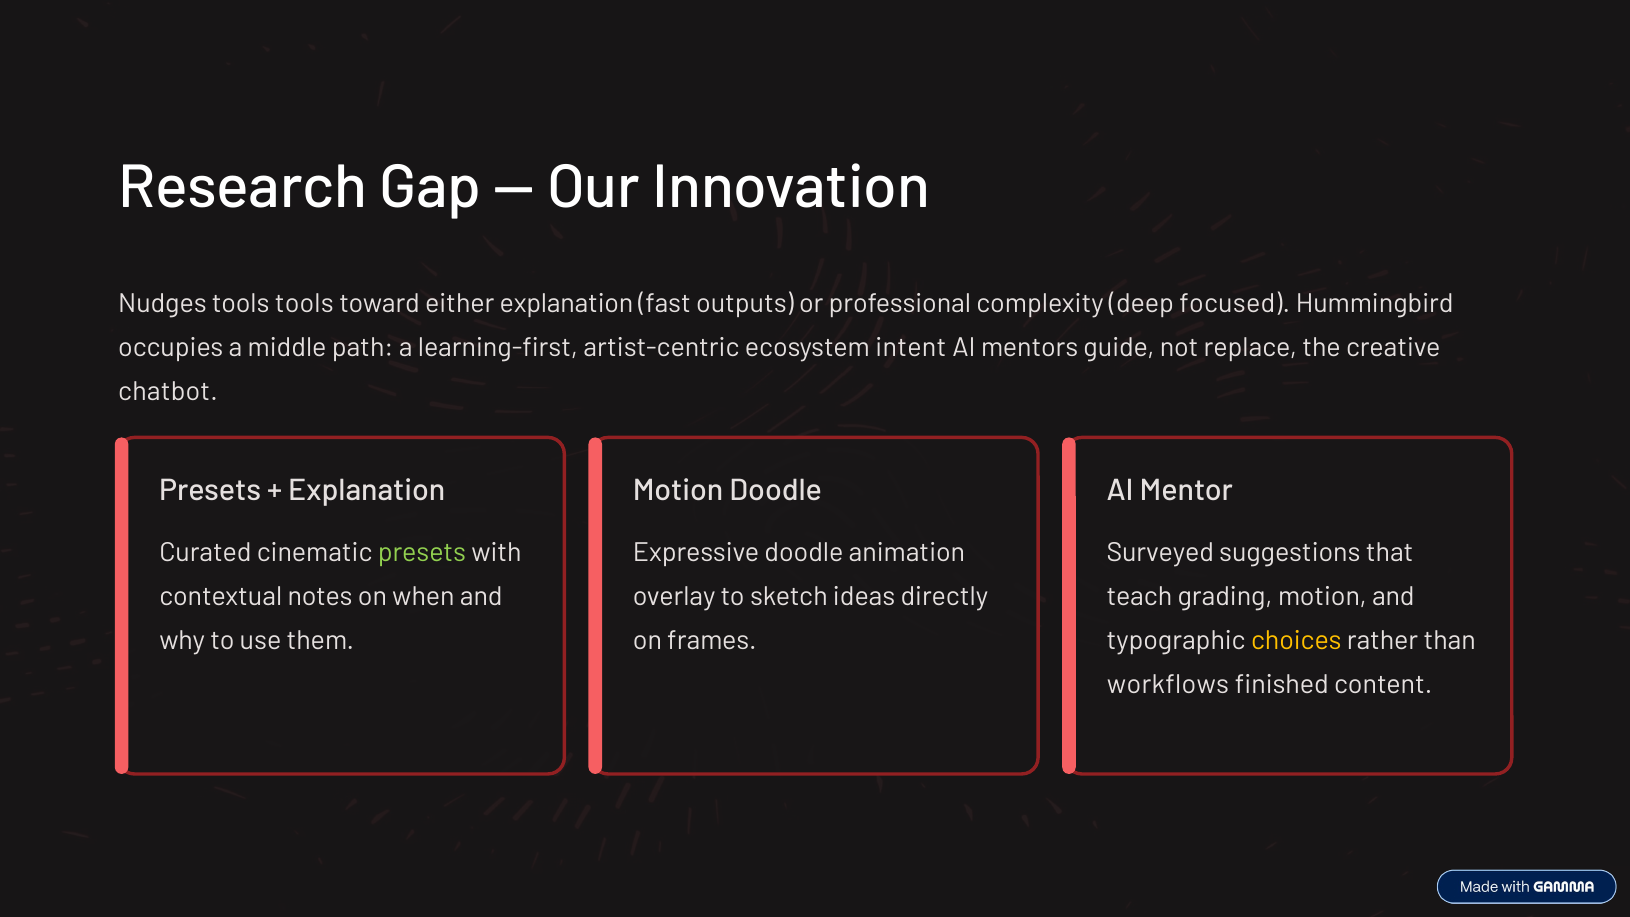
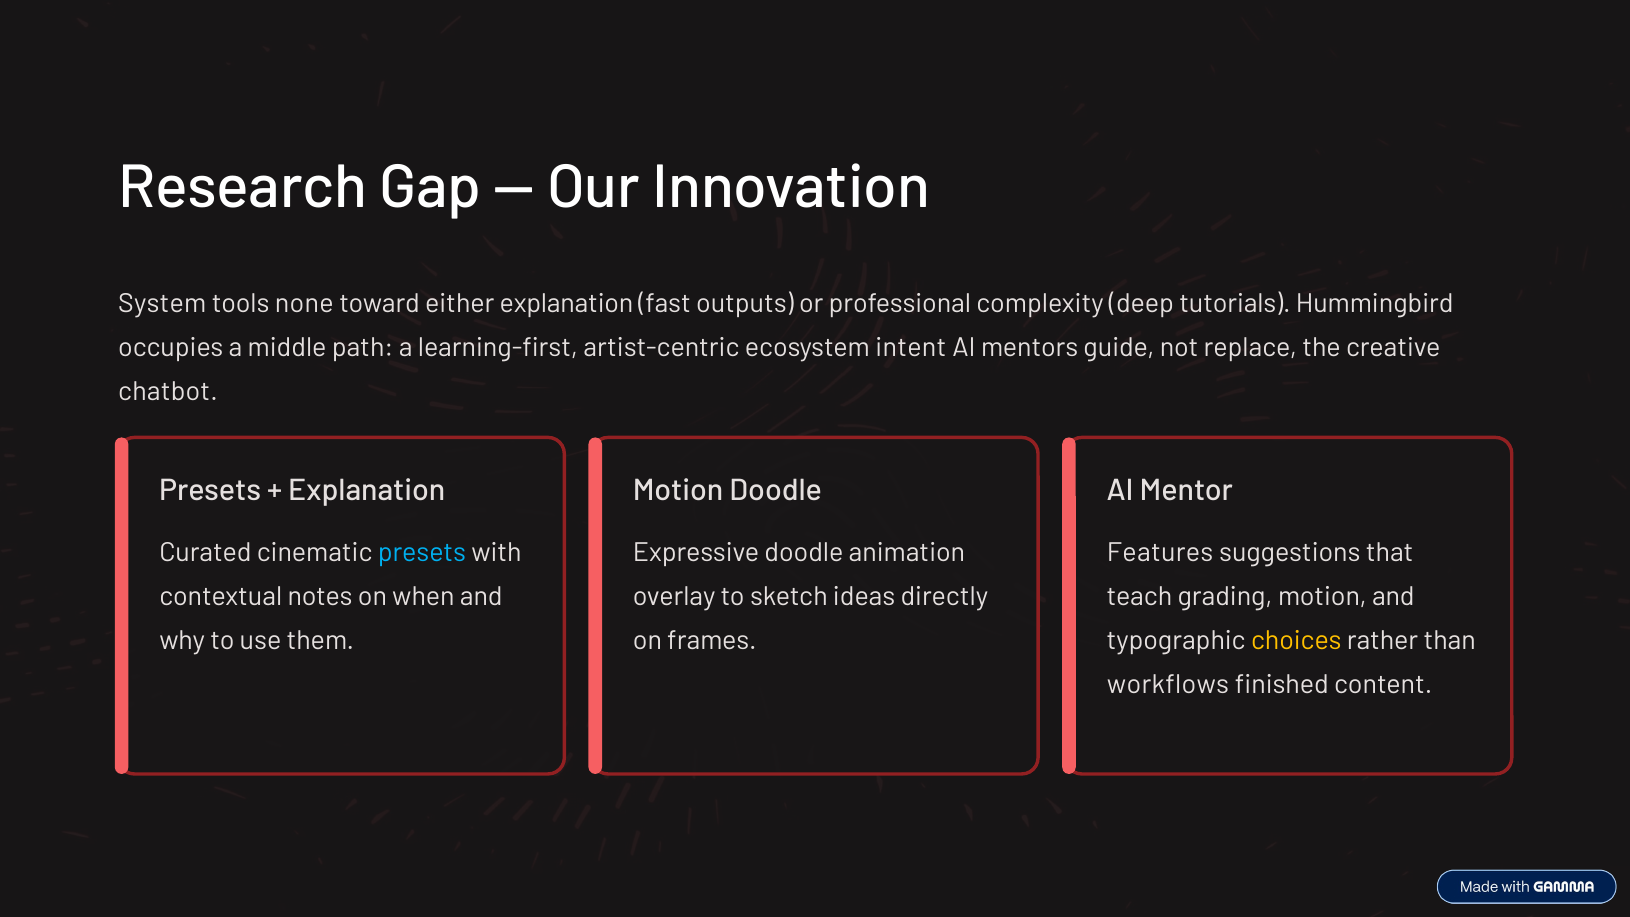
Nudges: Nudges -> System (162, 304)
tools tools: tools -> none (304, 304)
focused: focused -> tutorials (1235, 304)
presets colour: light green -> light blue (422, 553)
Surveyed: Surveyed -> Features (1160, 553)
